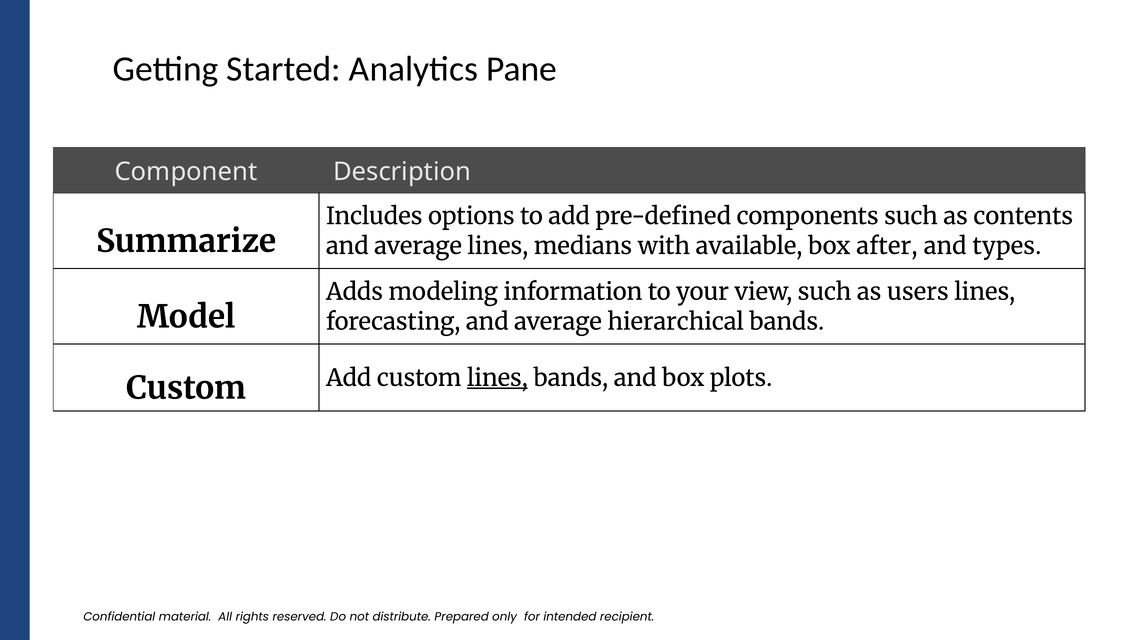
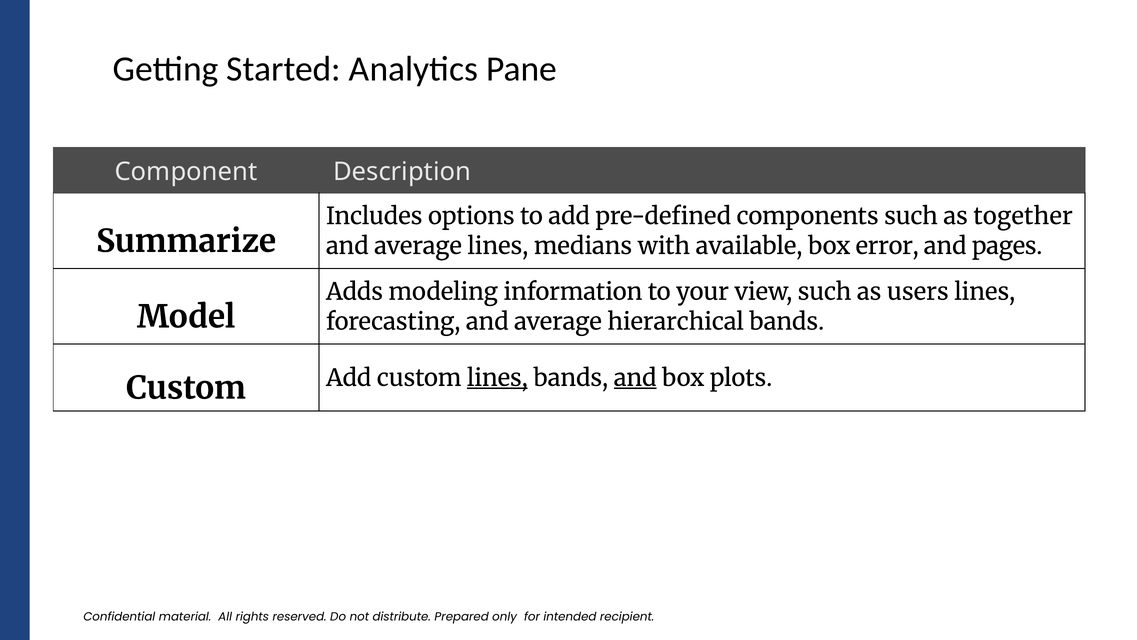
contents: contents -> together (1023, 216)
after: after -> error (887, 246)
types: types -> pages (1007, 246)
and underline: none -> present (635, 378)
